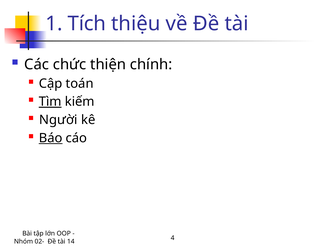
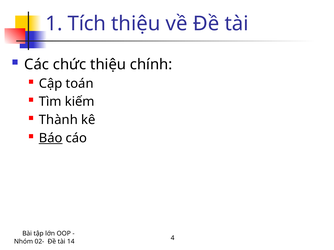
chức thiện: thiện -> thiệu (108, 65)
Tìm underline: present -> none (50, 102)
Người: Người -> Thành (58, 120)
